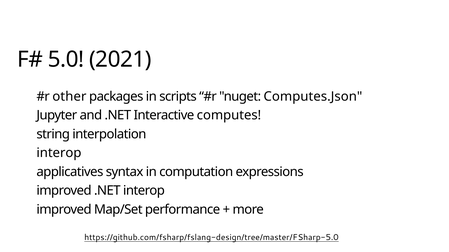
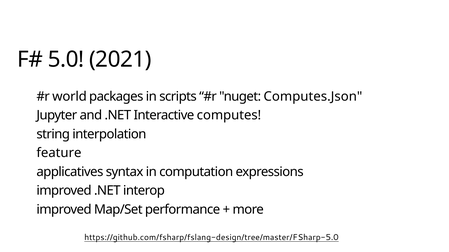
other: other -> world (70, 97)
interop: interop -> feature (59, 153)
